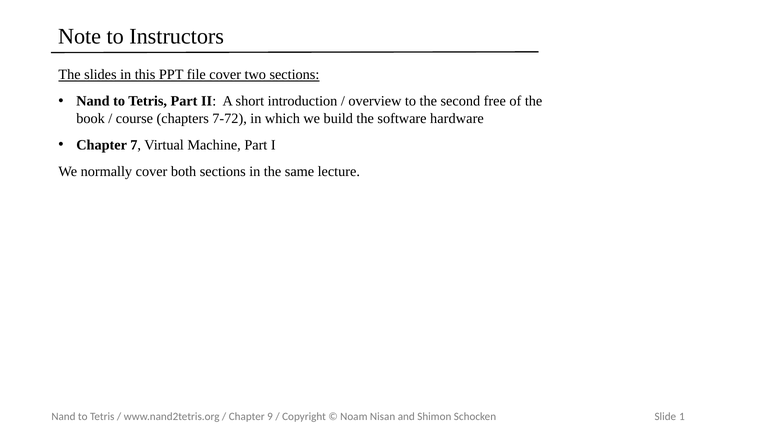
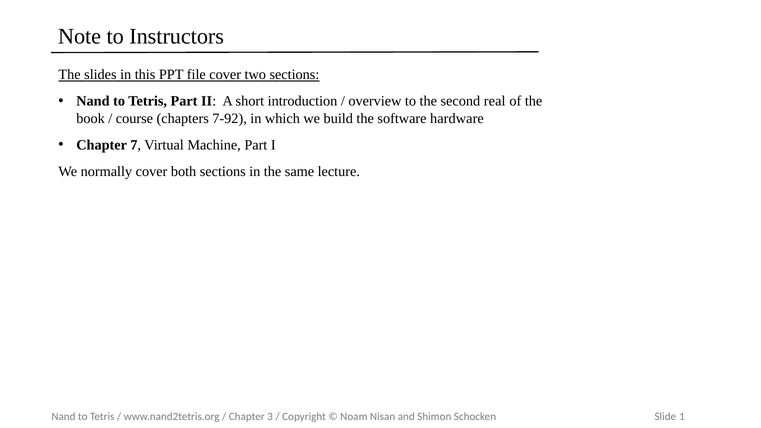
free: free -> real (495, 101)
7-72: 7-72 -> 7-92 (230, 118)
9: 9 -> 3 (270, 417)
